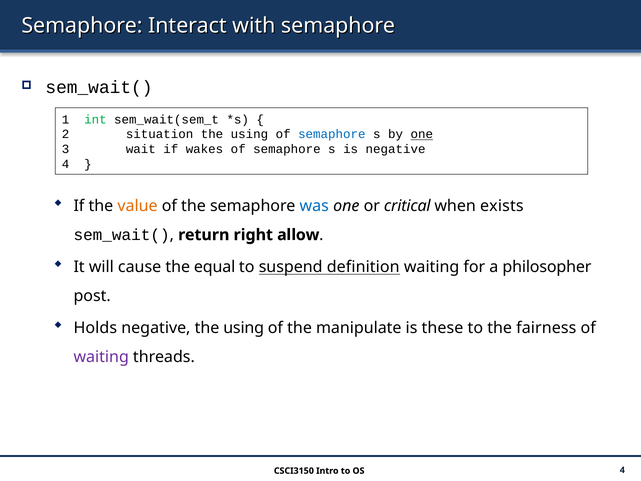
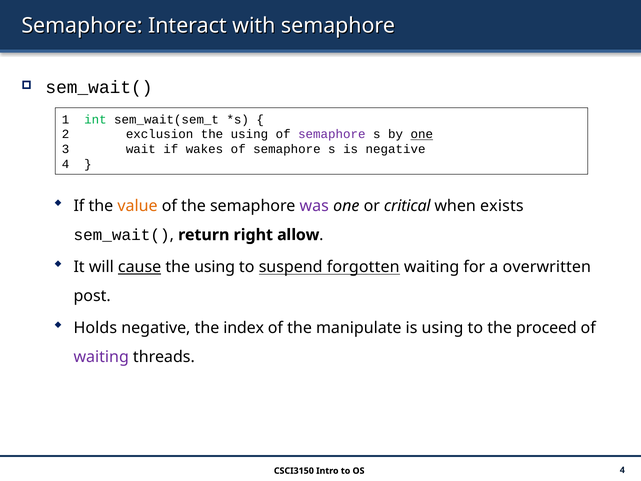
situation: situation -> exclusion (160, 134)
semaphore colour: blue -> purple (332, 134)
was colour: blue -> purple (314, 206)
cause underline: none -> present (140, 267)
equal: equal -> using (215, 267)
definition: definition -> forgotten (363, 267)
philosopher: philosopher -> overwritten (547, 267)
negative the using: using -> index (244, 328)
is these: these -> using (442, 328)
fairness: fairness -> proceed (546, 328)
